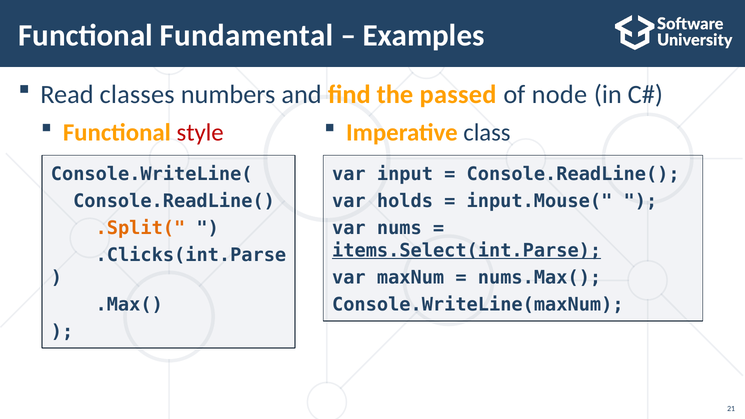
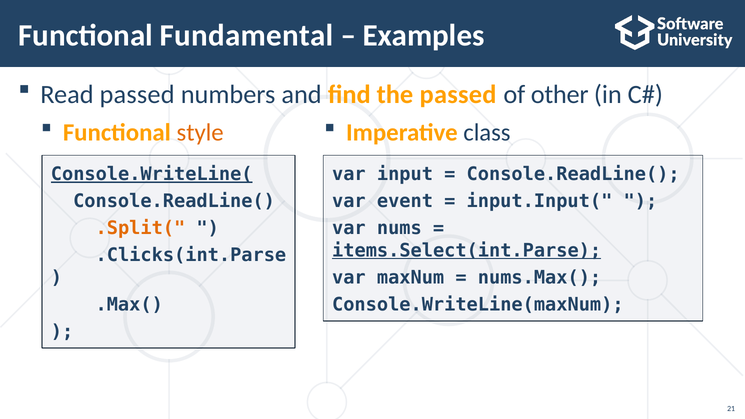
Read classes: classes -> passed (137, 95)
node: node -> other (560, 95)
style colour: red -> orange (200, 133)
Console.WriteLine( underline: none -> present (152, 174)
holds: holds -> event (405, 201)
input.Mouse(: input.Mouse( -> input.Input( (539, 201)
